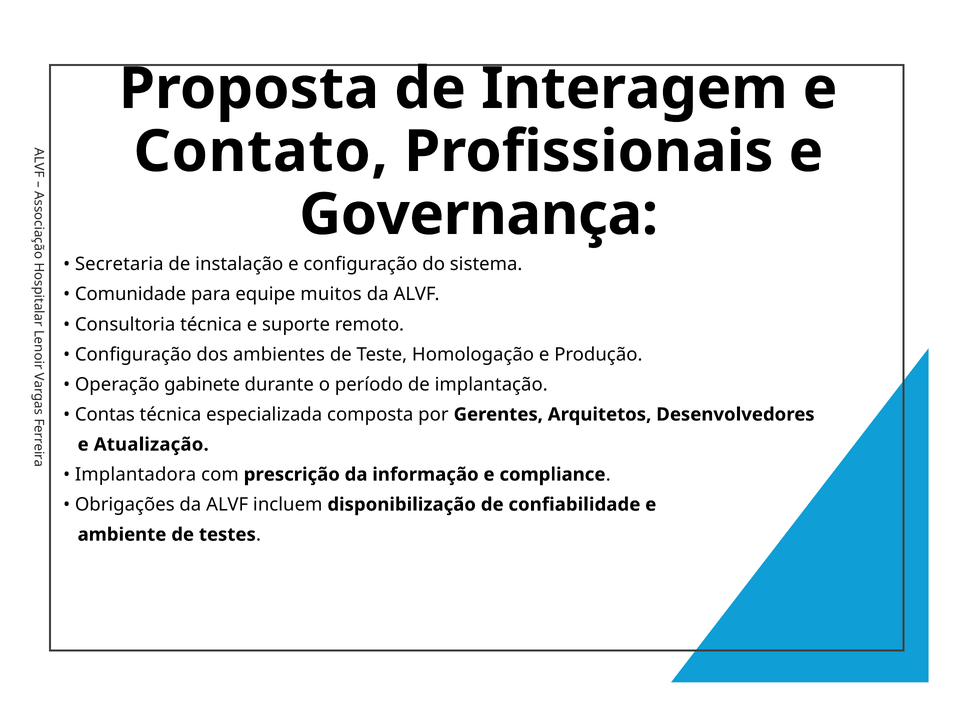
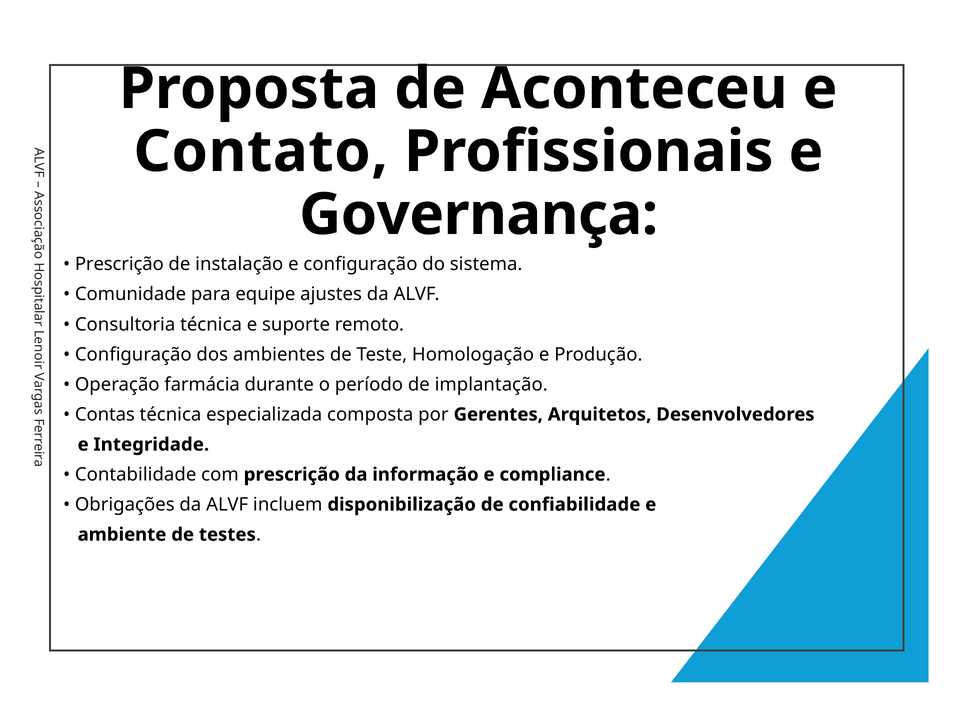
Interagem: Interagem -> Aconteceu (634, 89)
Secretaria: Secretaria -> Prescrição (119, 264)
muitos: muitos -> ajustes (331, 294)
gabinete: gabinete -> farmácia (202, 384)
Atualização: Atualização -> Integridade (151, 444)
Implantadora: Implantadora -> Contabilidade (136, 474)
